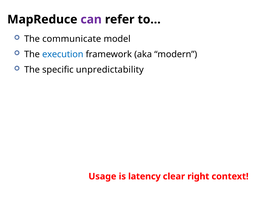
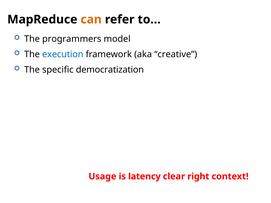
can colour: purple -> orange (91, 19)
communicate: communicate -> programmers (72, 39)
modern: modern -> creative (176, 54)
unpredictability: unpredictability -> democratization (110, 70)
